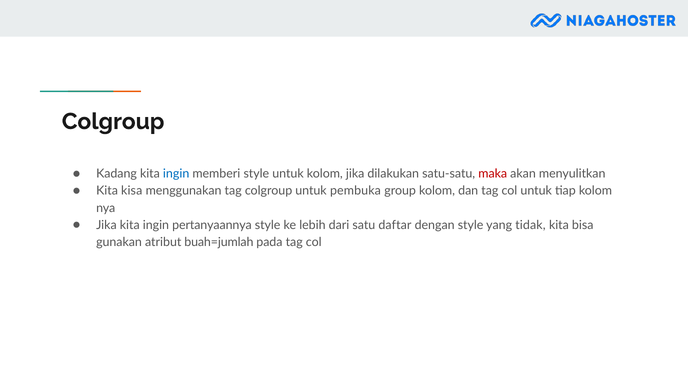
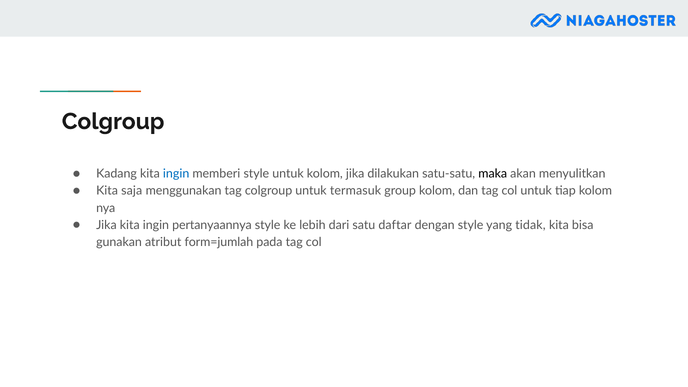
maka colour: red -> black (493, 174)
kisa: kisa -> saja (132, 191)
pembuka: pembuka -> termasuk (355, 191)
buah=jumlah: buah=jumlah -> form=jumlah (219, 242)
